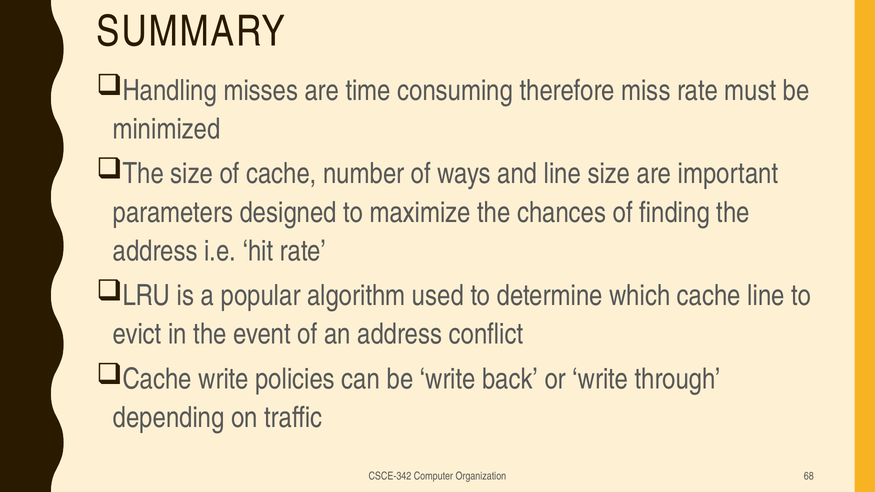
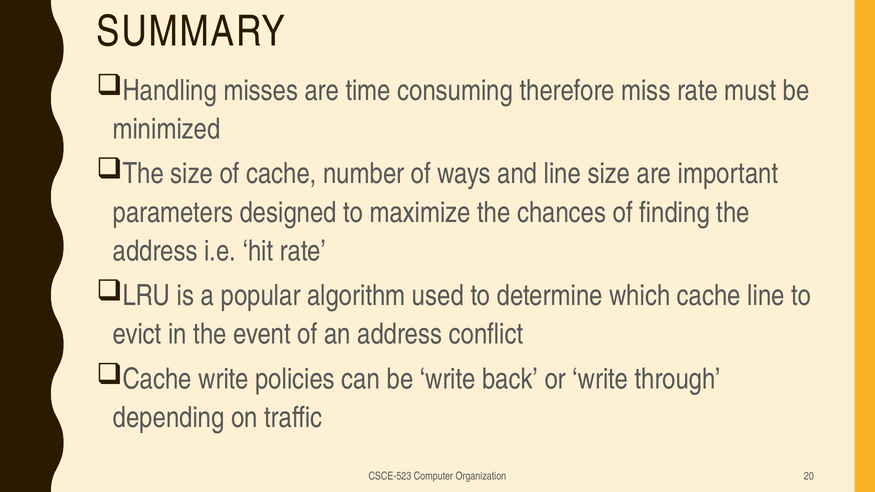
CSCE-342: CSCE-342 -> CSCE-523 (390, 477)
68: 68 -> 20 (809, 477)
